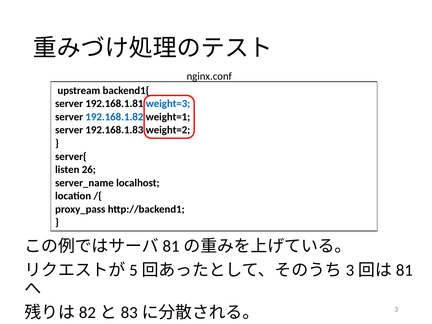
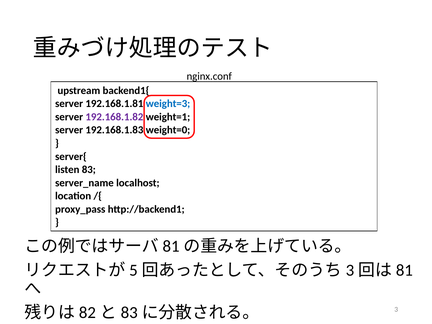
192.168.1.82 colour: blue -> purple (114, 117)
weight=2: weight=2 -> weight=0 (168, 130)
26: 26 -> 83 (89, 170)
